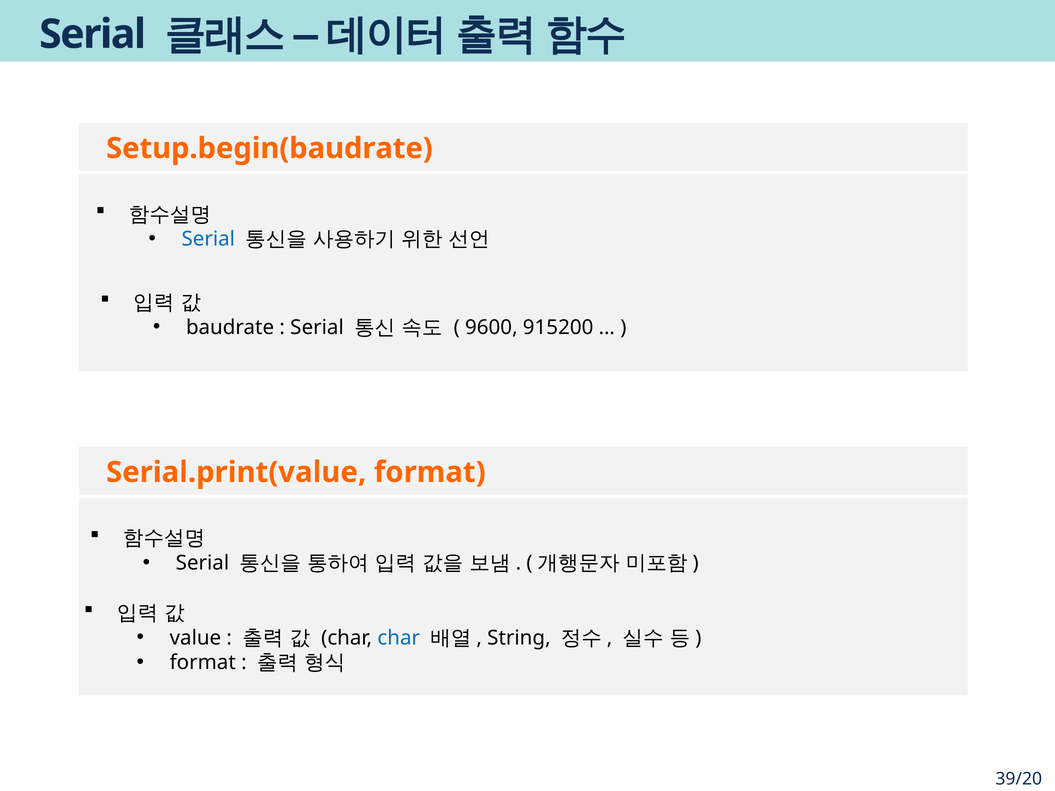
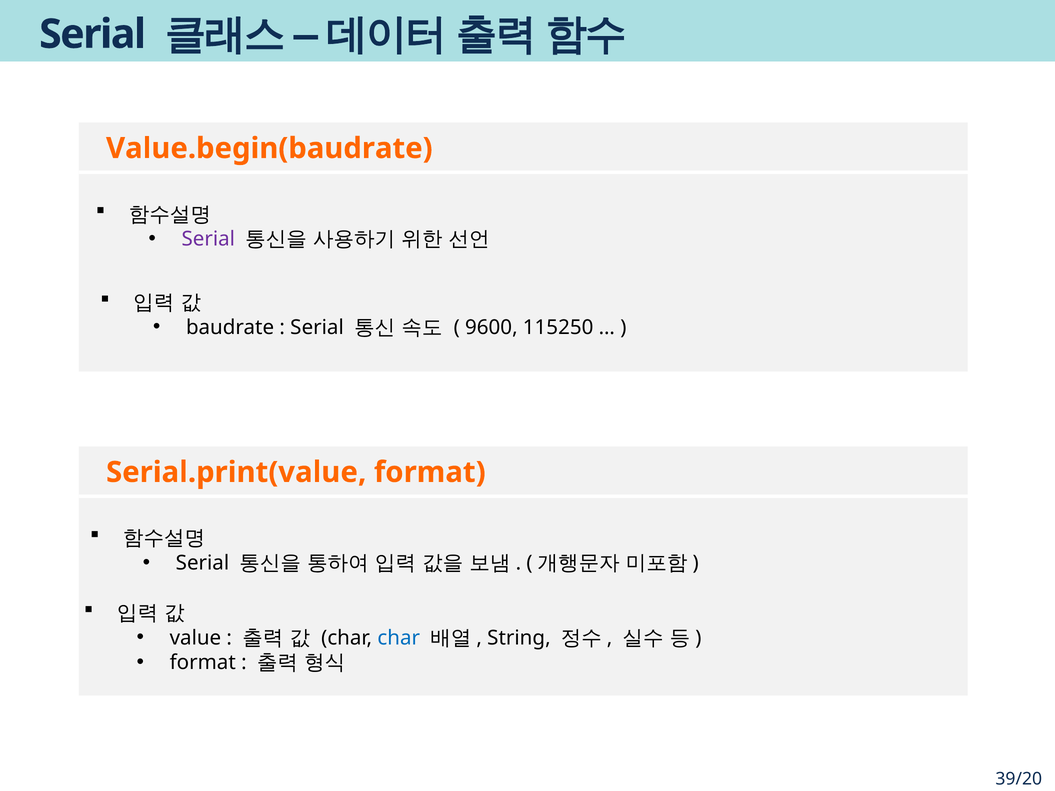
Setup.begin(baudrate: Setup.begin(baudrate -> Value.begin(baudrate (269, 148)
Serial colour: blue -> purple (208, 239)
915200: 915200 -> 115250 (558, 327)
